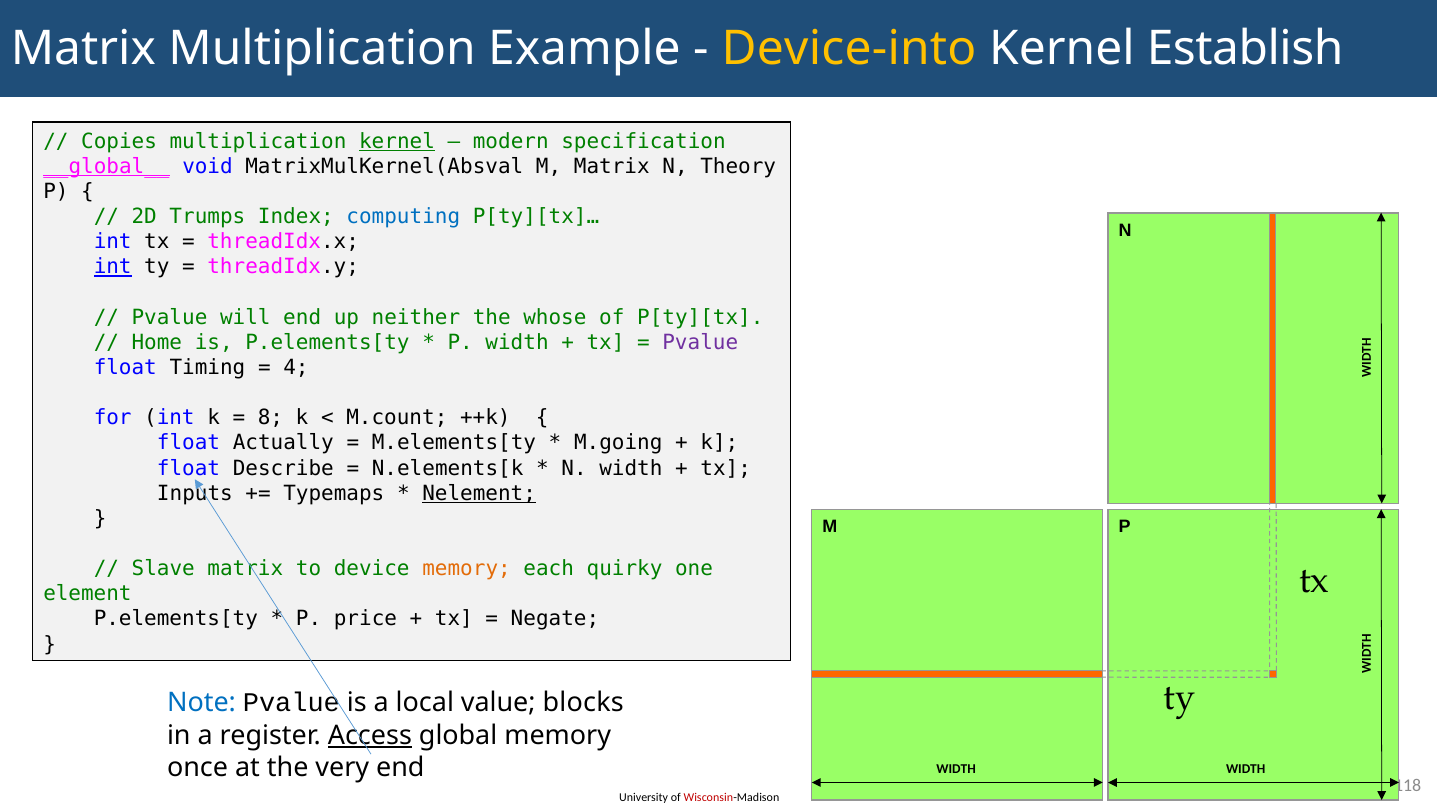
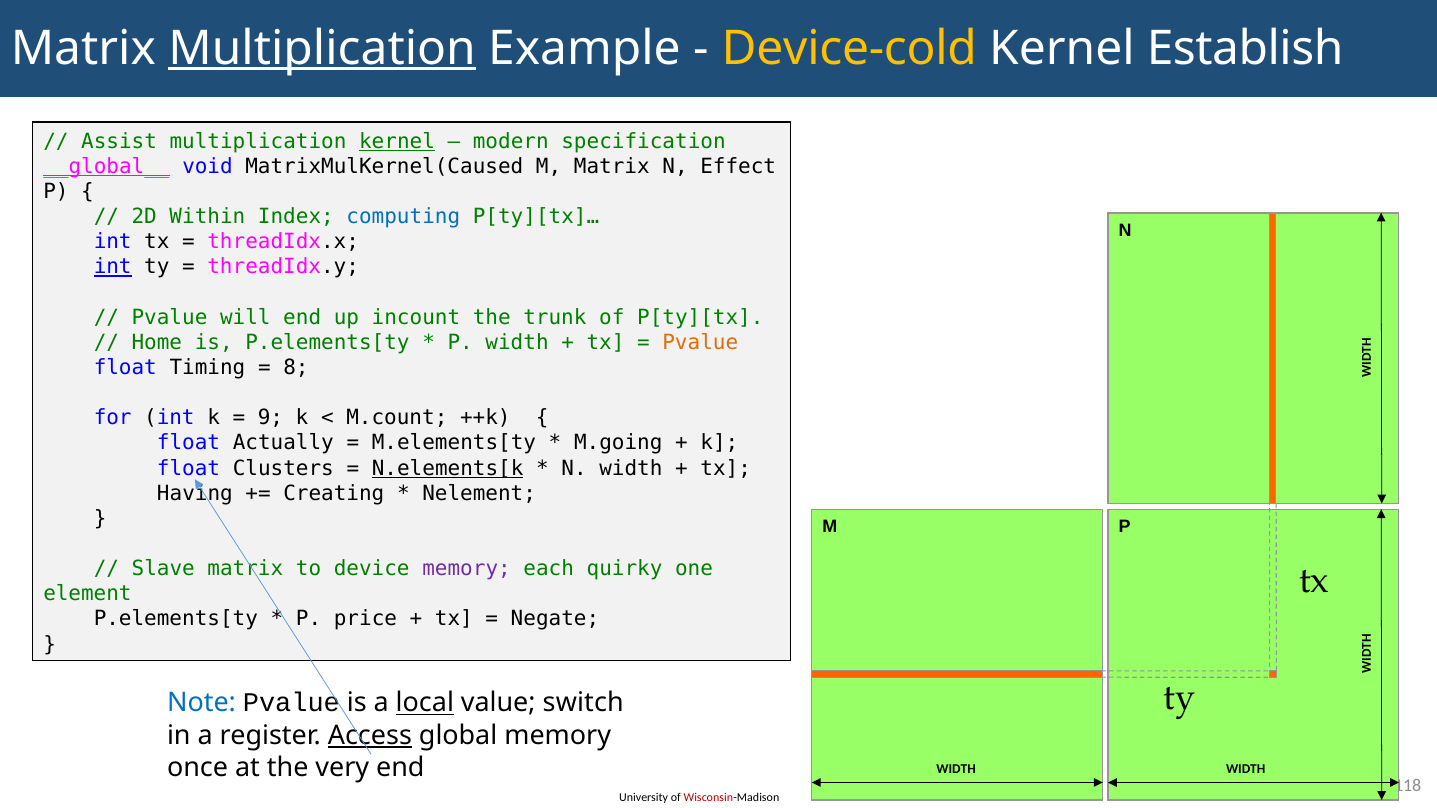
Multiplication underline: none -> present (322, 48)
Device-into: Device-into -> Device-cold (849, 48)
Copies: Copies -> Assist (119, 141)
MatrixMulKernel(Absval: MatrixMulKernel(Absval -> MatrixMulKernel(Caused (384, 166)
Theory: Theory -> Effect (738, 166)
Trumps: Trumps -> Within (207, 217)
neither: neither -> incount (416, 317)
whose: whose -> trunk (555, 317)
Pvalue colour: purple -> orange (700, 343)
4: 4 -> 8 (296, 368)
8: 8 -> 9 (270, 418)
Describe: Describe -> Clusters (283, 468)
N.elements[k underline: none -> present (448, 468)
Inputs: Inputs -> Having (195, 494)
Typemaps: Typemaps -> Creating (334, 494)
Nelement underline: present -> none (479, 494)
memory colour: orange -> purple (467, 569)
local underline: none -> present (425, 703)
blocks: blocks -> switch (583, 703)
